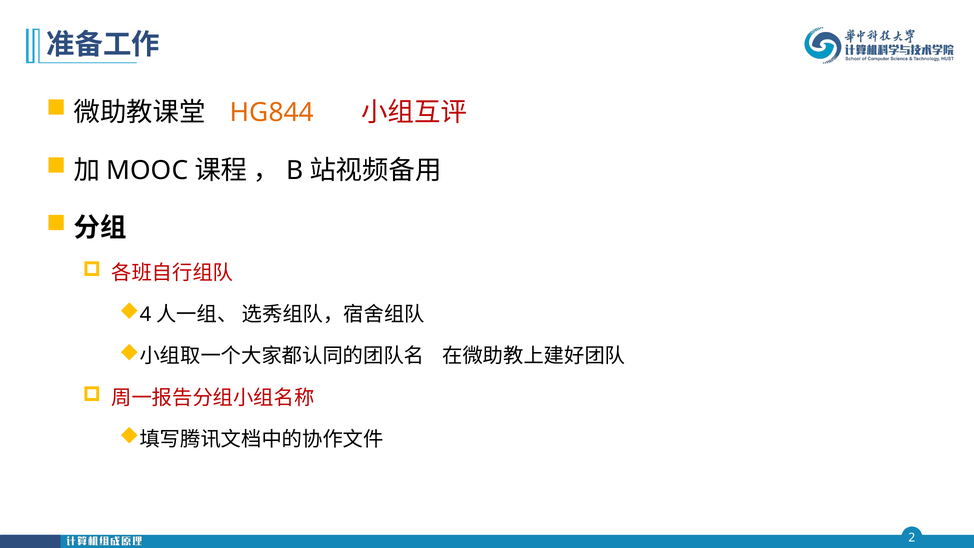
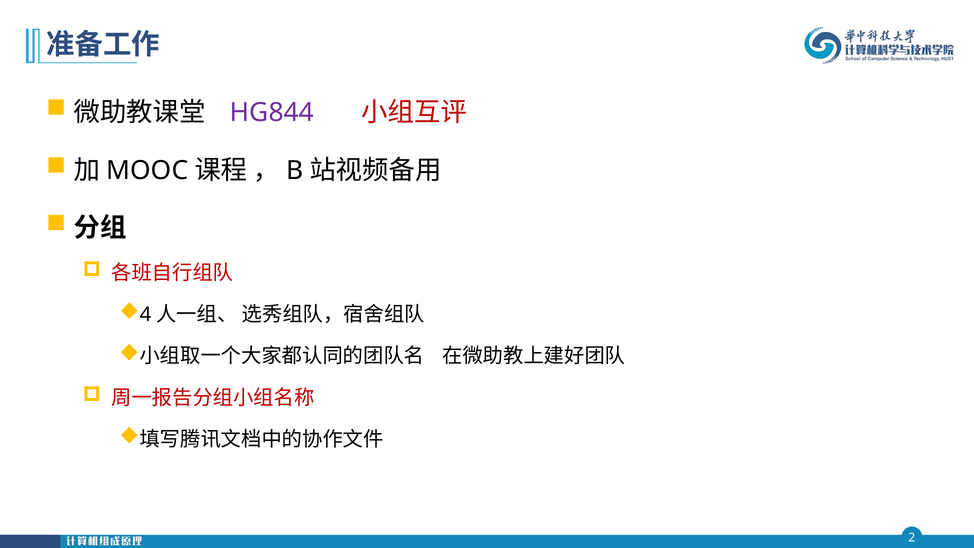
HG844 colour: orange -> purple (272, 113)
